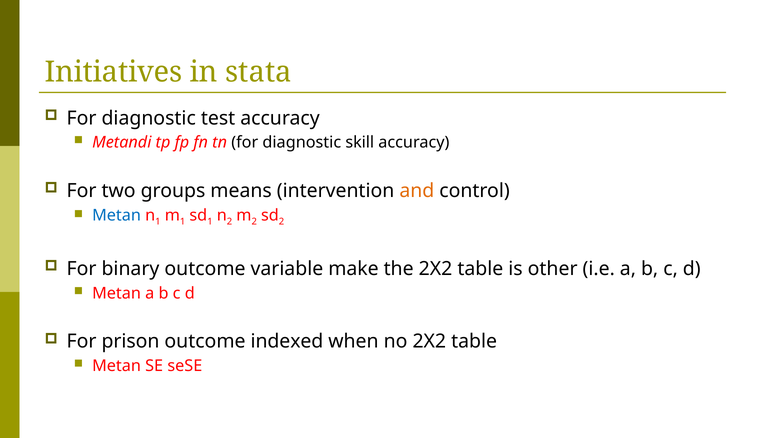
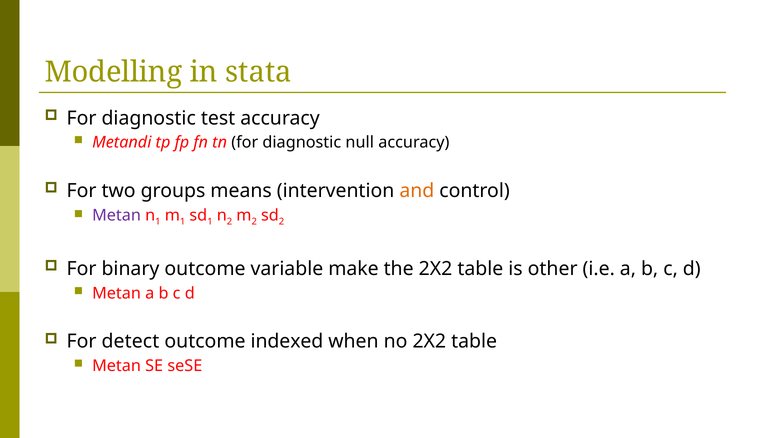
Initiatives: Initiatives -> Modelling (113, 72)
skill: skill -> null (360, 142)
Metan colour: blue -> purple (117, 215)
prison: prison -> detect (130, 341)
